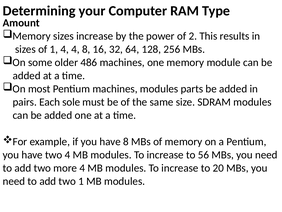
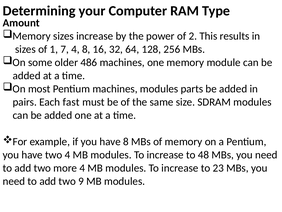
1 4: 4 -> 7 (65, 49)
sole: sole -> fast (71, 102)
56: 56 -> 48 (203, 154)
20: 20 -> 23 (218, 168)
two 1: 1 -> 9 (81, 181)
